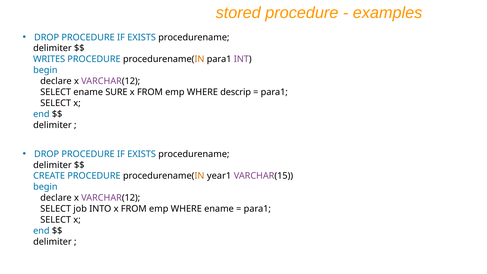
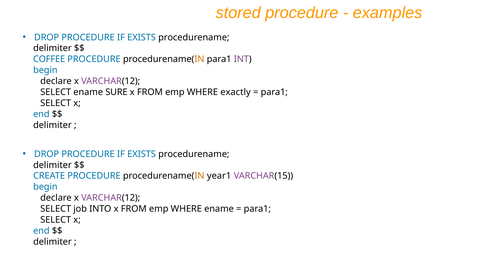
WRITES: WRITES -> COFFEE (49, 59)
descrip: descrip -> exactly (236, 92)
